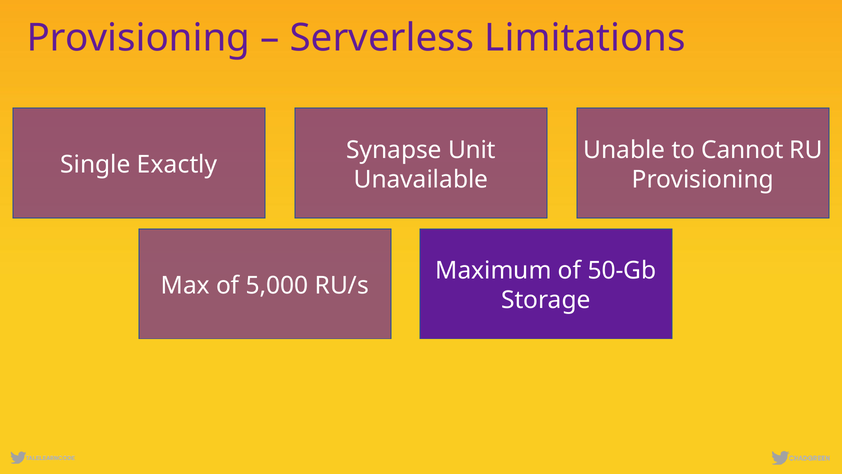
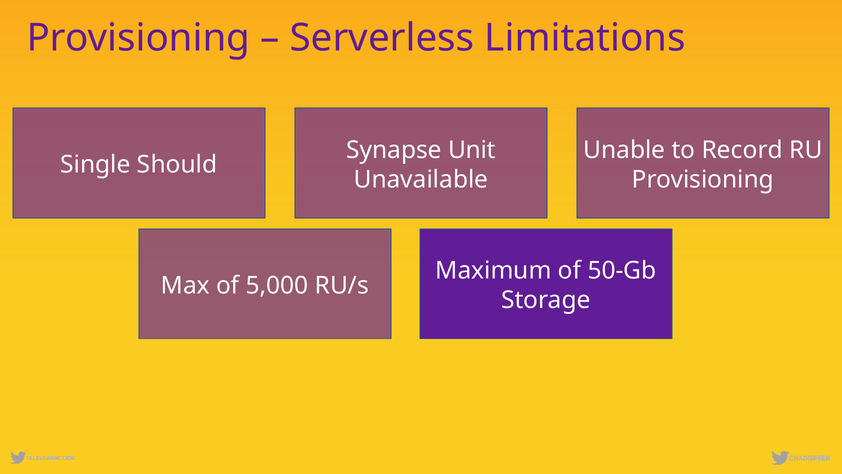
Cannot: Cannot -> Record (742, 150)
Exactly: Exactly -> Should (177, 165)
